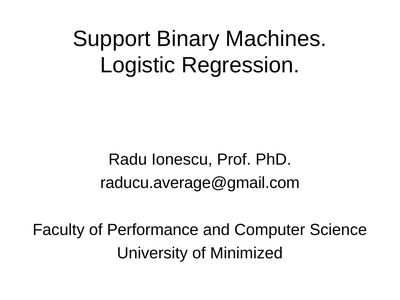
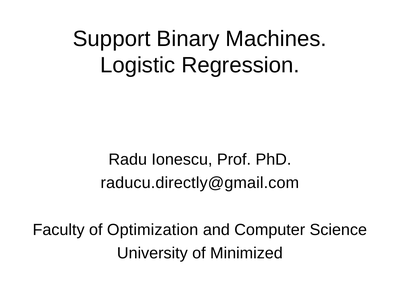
raducu.average@gmail.com: raducu.average@gmail.com -> raducu.directly@gmail.com (200, 183)
Performance: Performance -> Optimization (153, 230)
